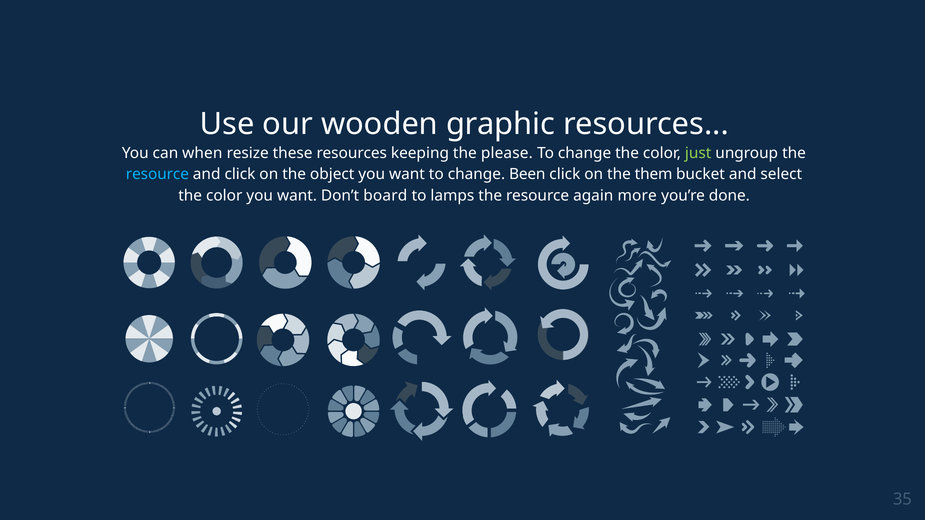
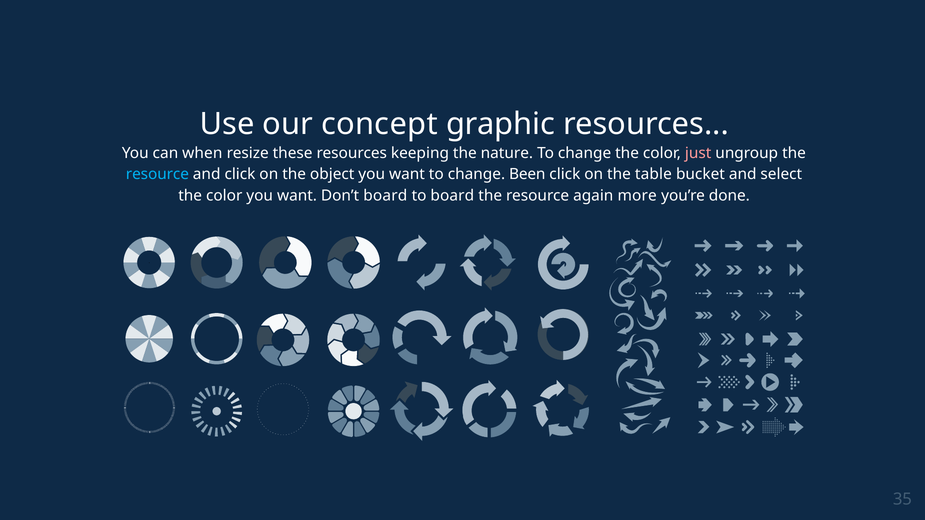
wooden: wooden -> concept (379, 124)
please: please -> nature (507, 153)
just colour: light green -> pink (698, 153)
them: them -> table (653, 174)
to lamps: lamps -> board (452, 196)
